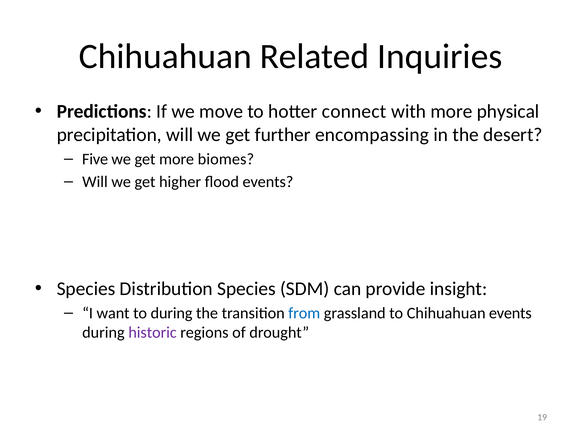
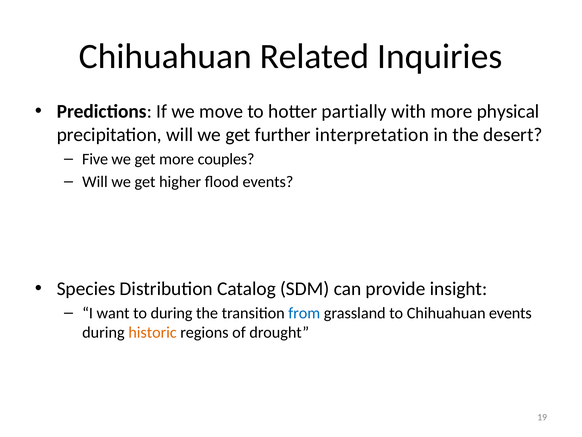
connect: connect -> partially (354, 111)
encompassing: encompassing -> interpretation (372, 135)
biomes: biomes -> couples (226, 159)
Distribution Species: Species -> Catalog (246, 288)
historic colour: purple -> orange (153, 332)
